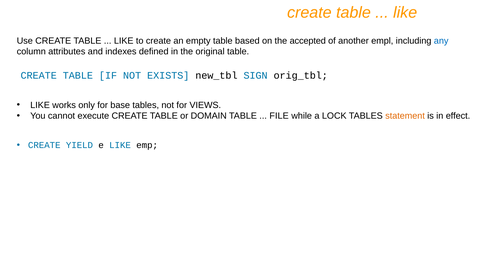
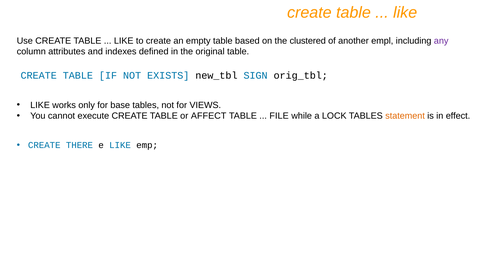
accepted: accepted -> clustered (308, 41)
any colour: blue -> purple (441, 41)
DOMAIN: DOMAIN -> AFFECT (209, 116)
YIELD: YIELD -> THERE (79, 145)
